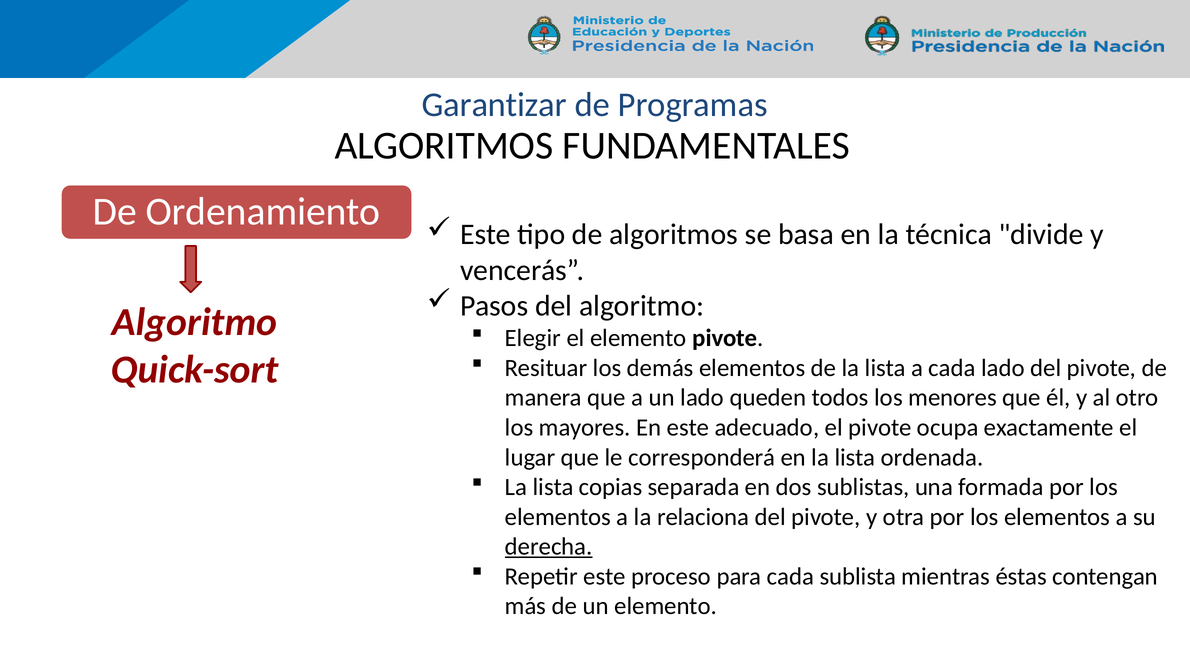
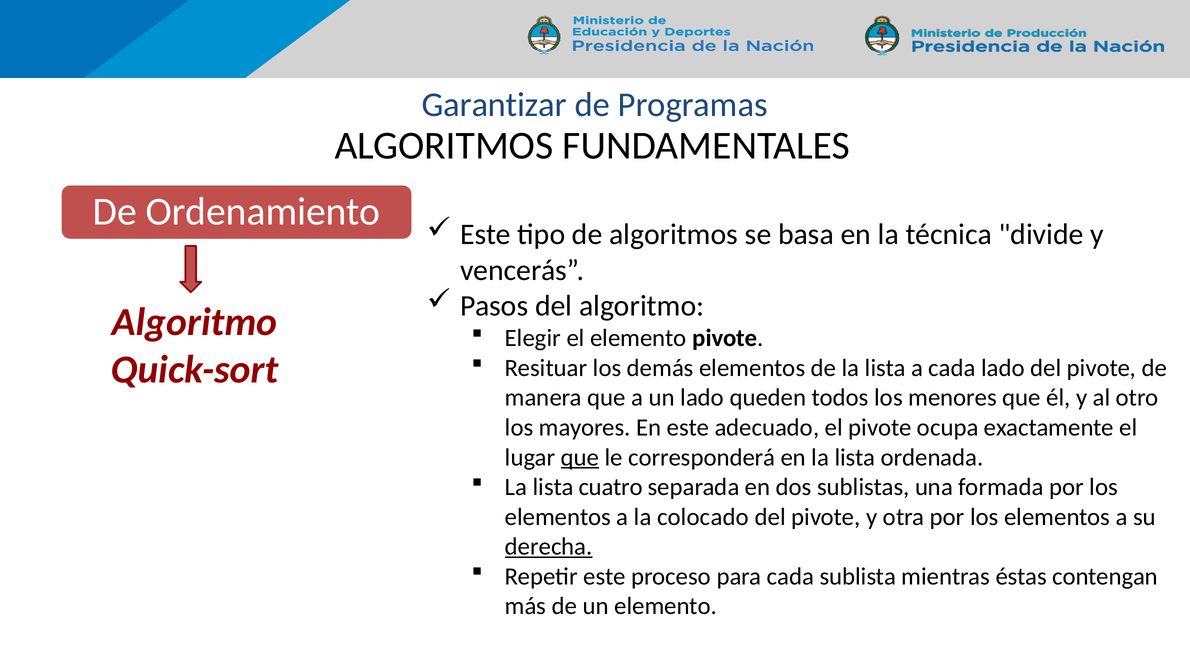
que underline: none -> present (580, 458)
copias: copias -> cuatro (611, 487)
relaciona: relaciona -> colocado (703, 517)
